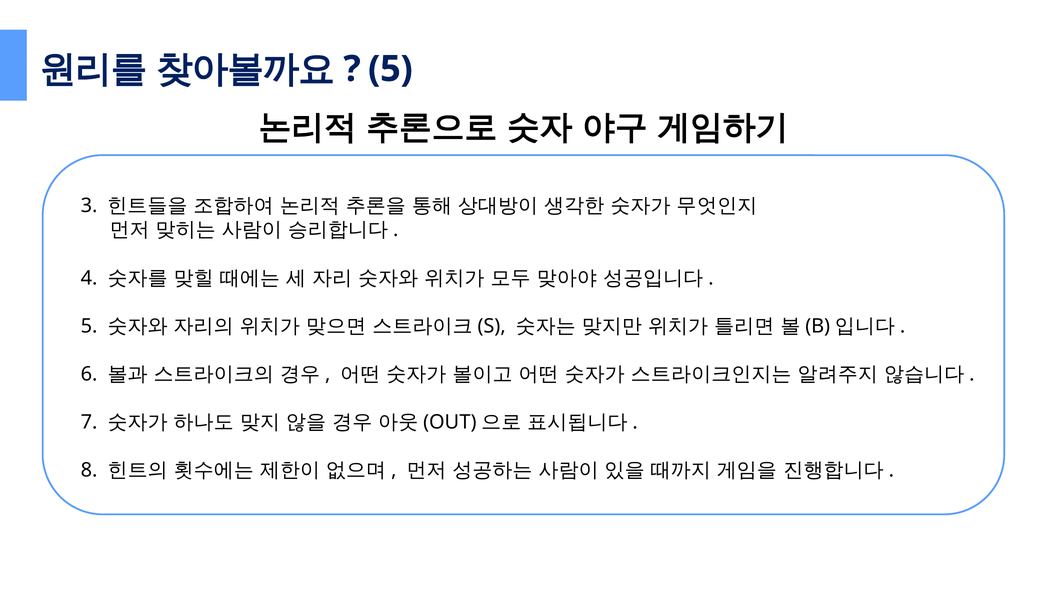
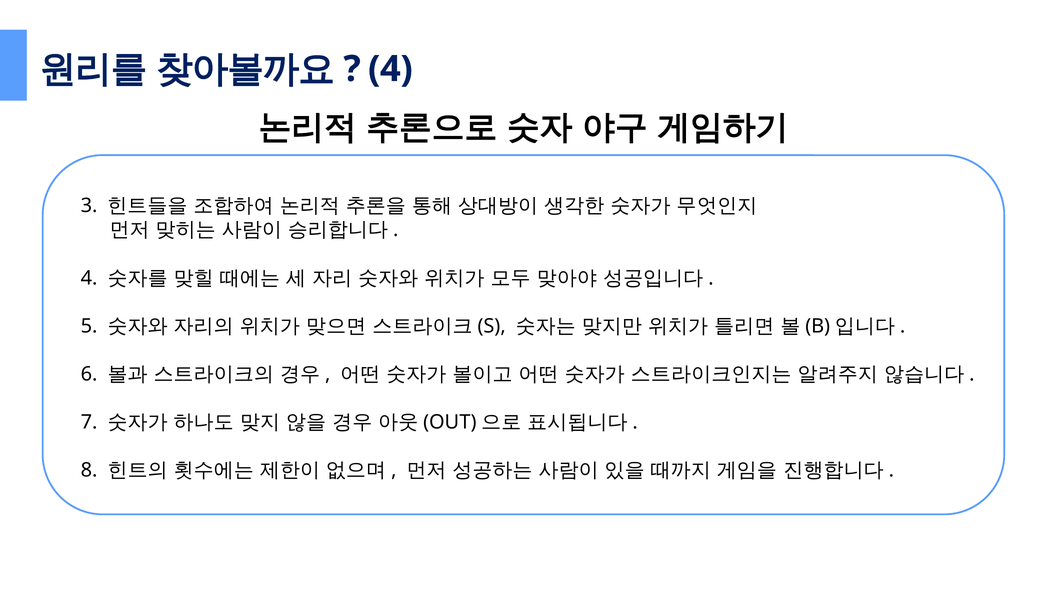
5: 5 -> 4 (390, 69)
